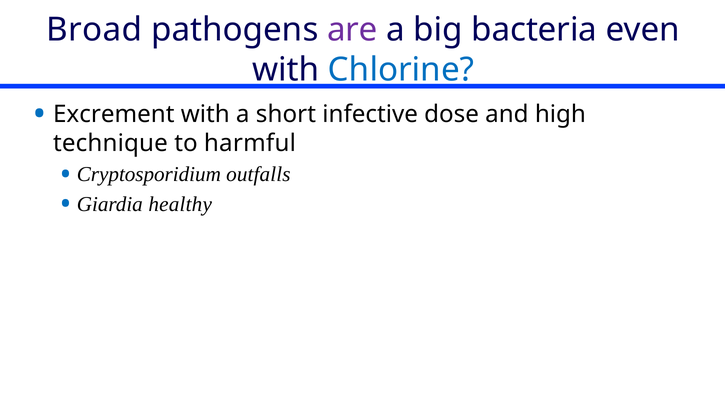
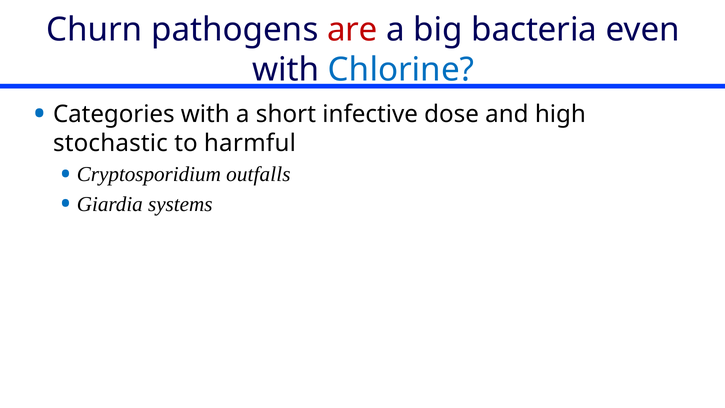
Broad: Broad -> Churn (94, 30)
are colour: purple -> red (352, 30)
Excrement: Excrement -> Categories (114, 114)
technique: technique -> stochastic (110, 143)
healthy: healthy -> systems (180, 204)
